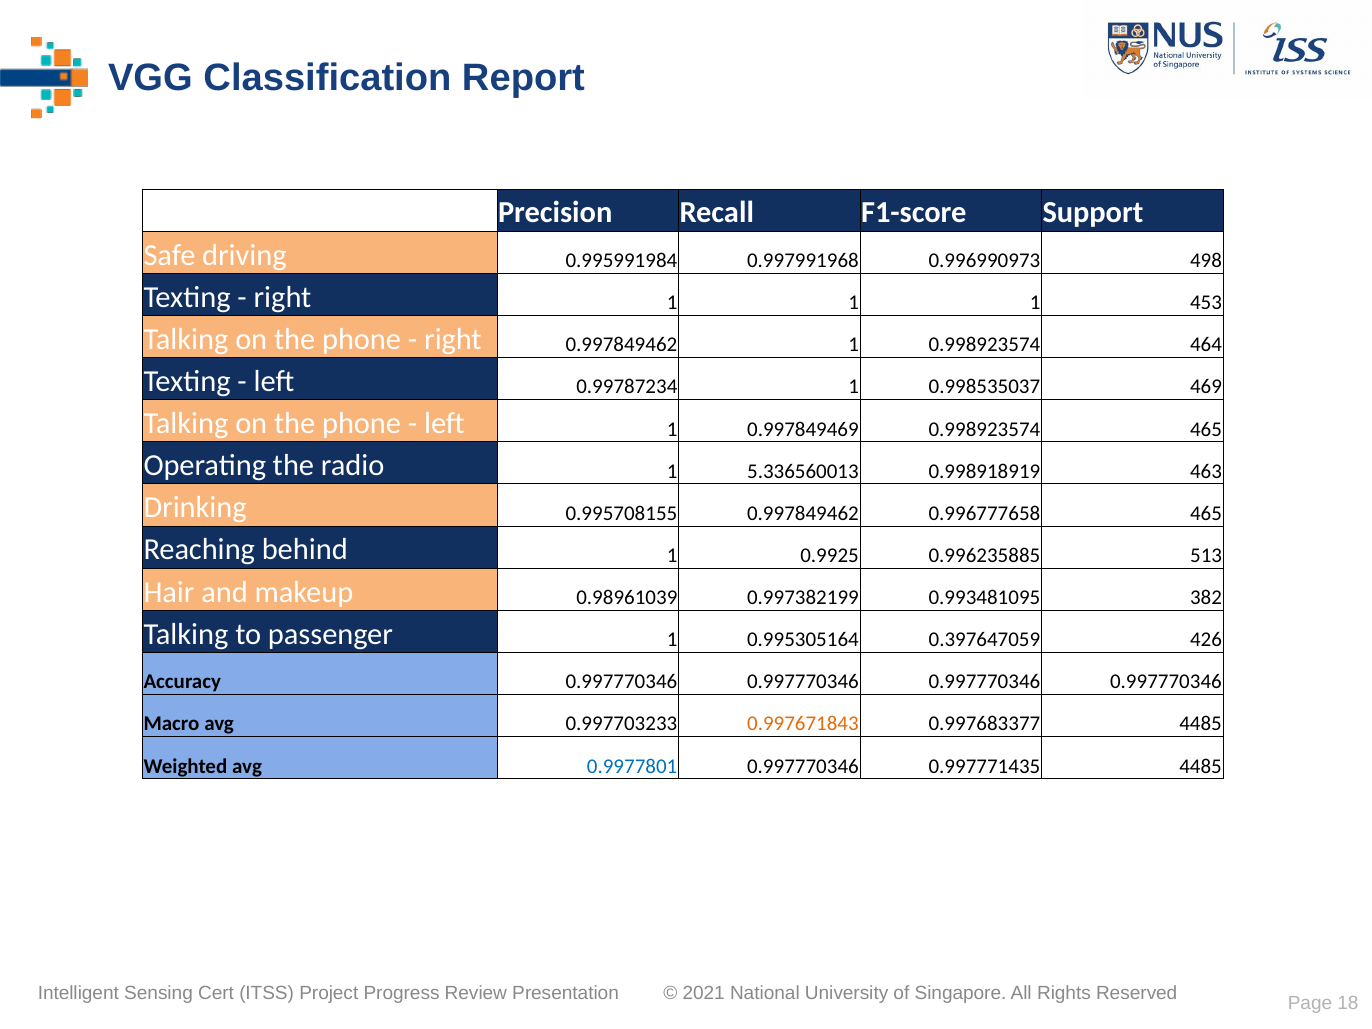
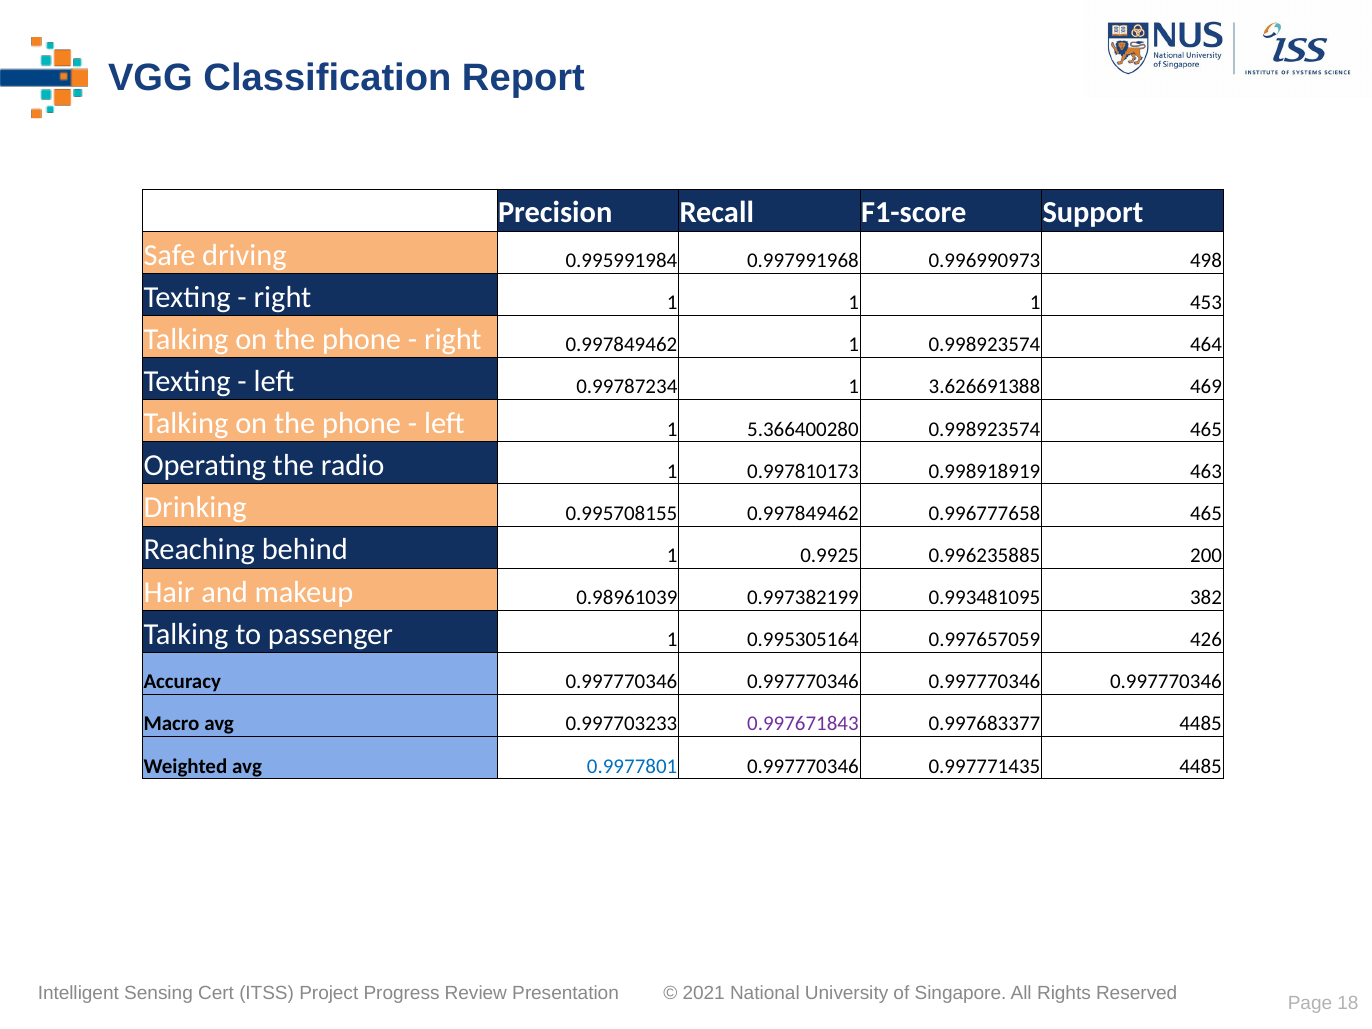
0.998535037: 0.998535037 -> 3.626691388 (984, 387)
0.997849469: 0.997849469 -> 5.366400280 (803, 429)
5.336560013: 5.336560013 -> 0.997810173 (803, 471)
513: 513 -> 200 (1206, 556)
0.397647059: 0.397647059 -> 0.997657059 (984, 640)
0.997671843 colour: orange -> purple (803, 724)
